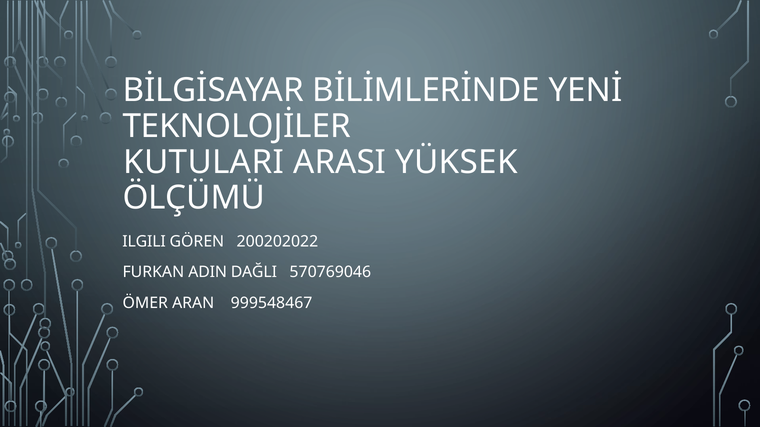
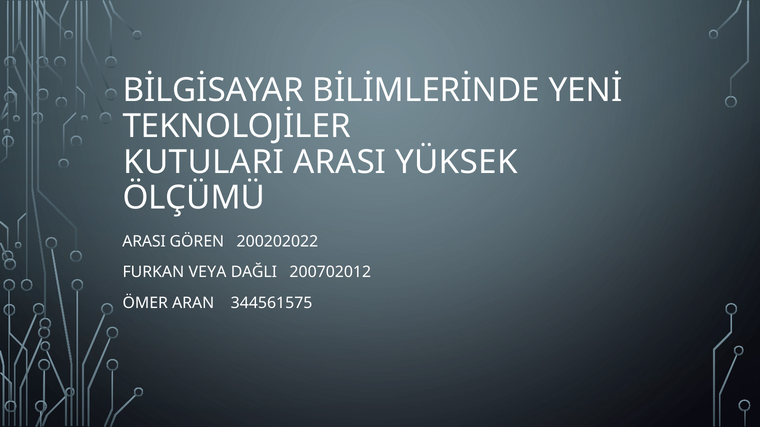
ILGILI: ILGILI -> ARASI (144, 242)
ADIN: ADIN -> VEYA (207, 272)
570769046: 570769046 -> 200702012 (330, 272)
999548467: 999548467 -> 344561575 (272, 303)
